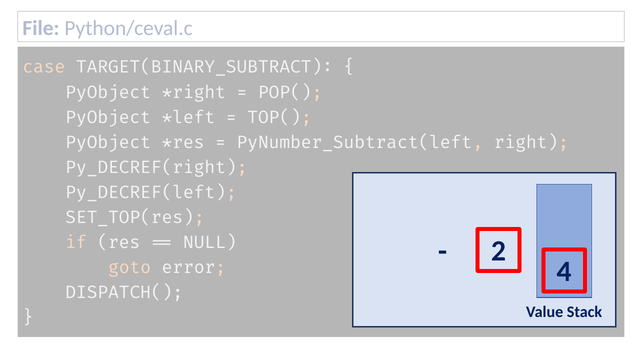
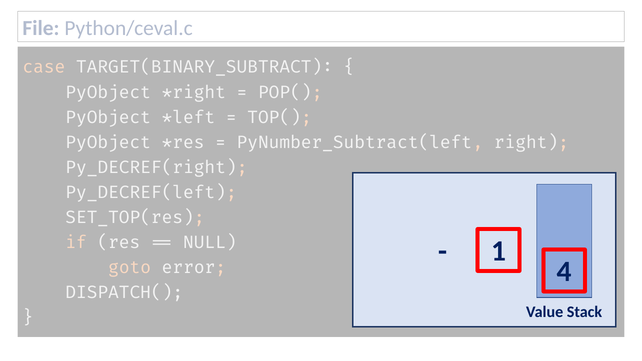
2: 2 -> 1 (499, 251)
